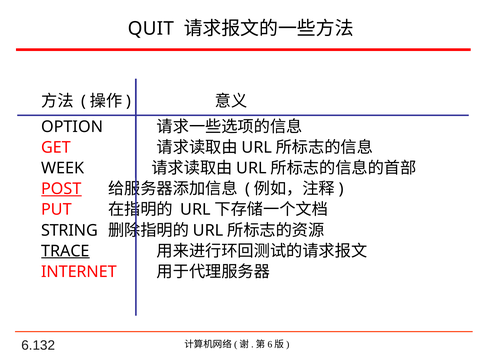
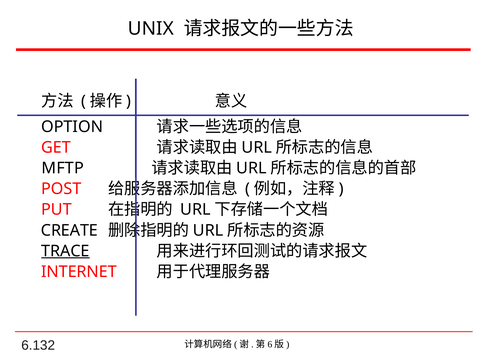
QUIT: QUIT -> UNIX (151, 29)
WEEK: WEEK -> MFTP (63, 168)
POST underline: present -> none (61, 189)
STRING: STRING -> CREATE (69, 231)
